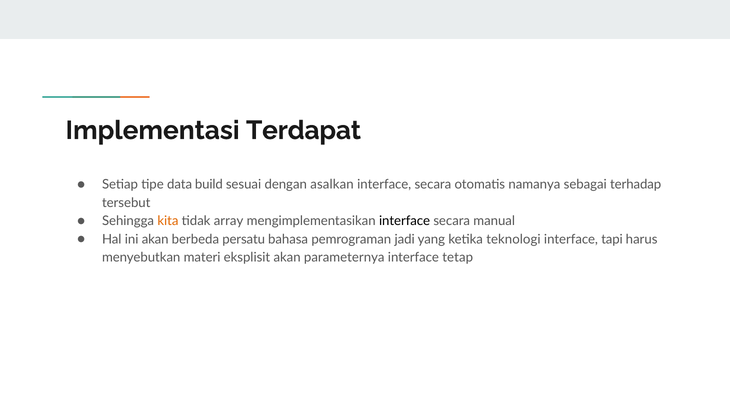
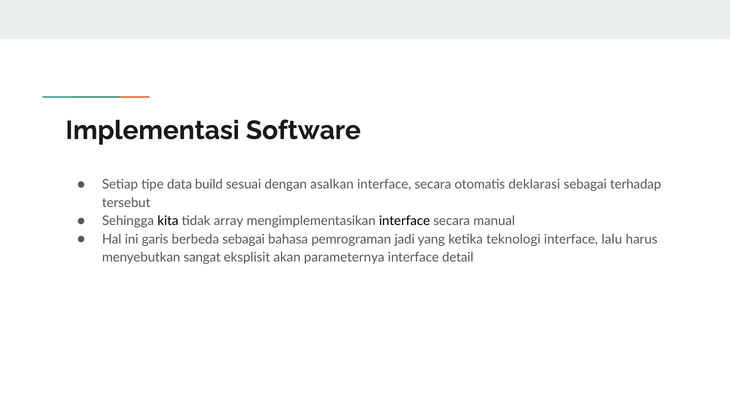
Terdapat: Terdapat -> Software (303, 130)
namanya: namanya -> deklarasi (534, 184)
kita colour: orange -> black (168, 221)
ini akan: akan -> garis (155, 239)
berbeda persatu: persatu -> sebagai (244, 239)
tapi: tapi -> lalu (612, 239)
materi: materi -> sangat (202, 257)
tetap: tetap -> detail (458, 257)
